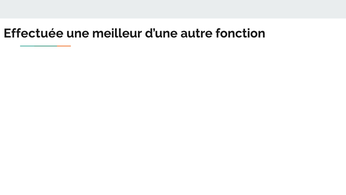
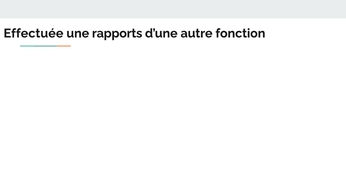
meilleur: meilleur -> rapports (117, 33)
